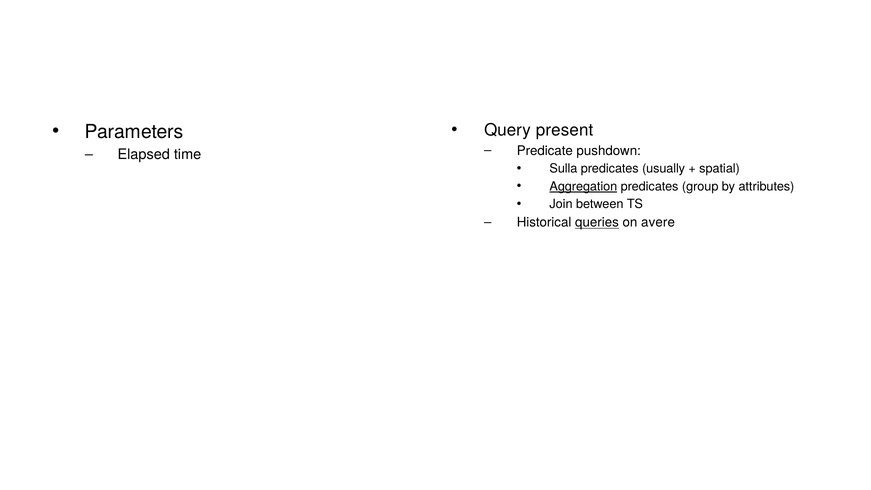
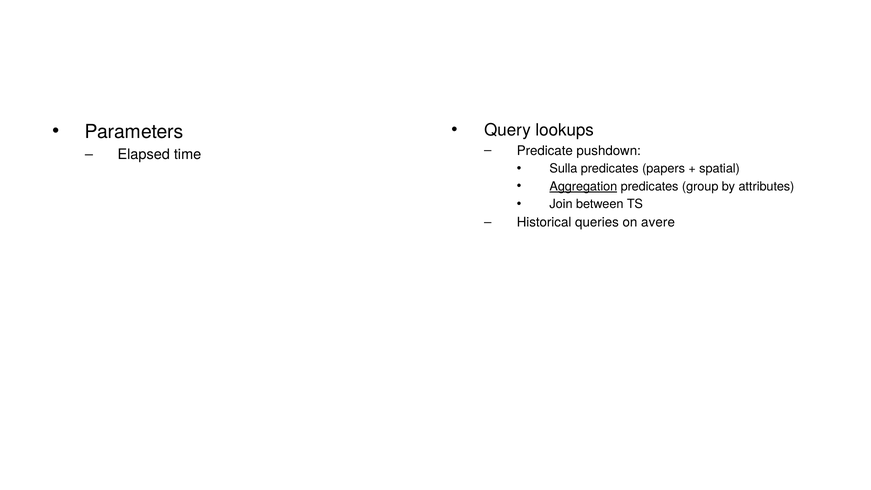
present: present -> lookups (565, 130)
usually: usually -> papers (664, 169)
queries underline: present -> none (597, 223)
